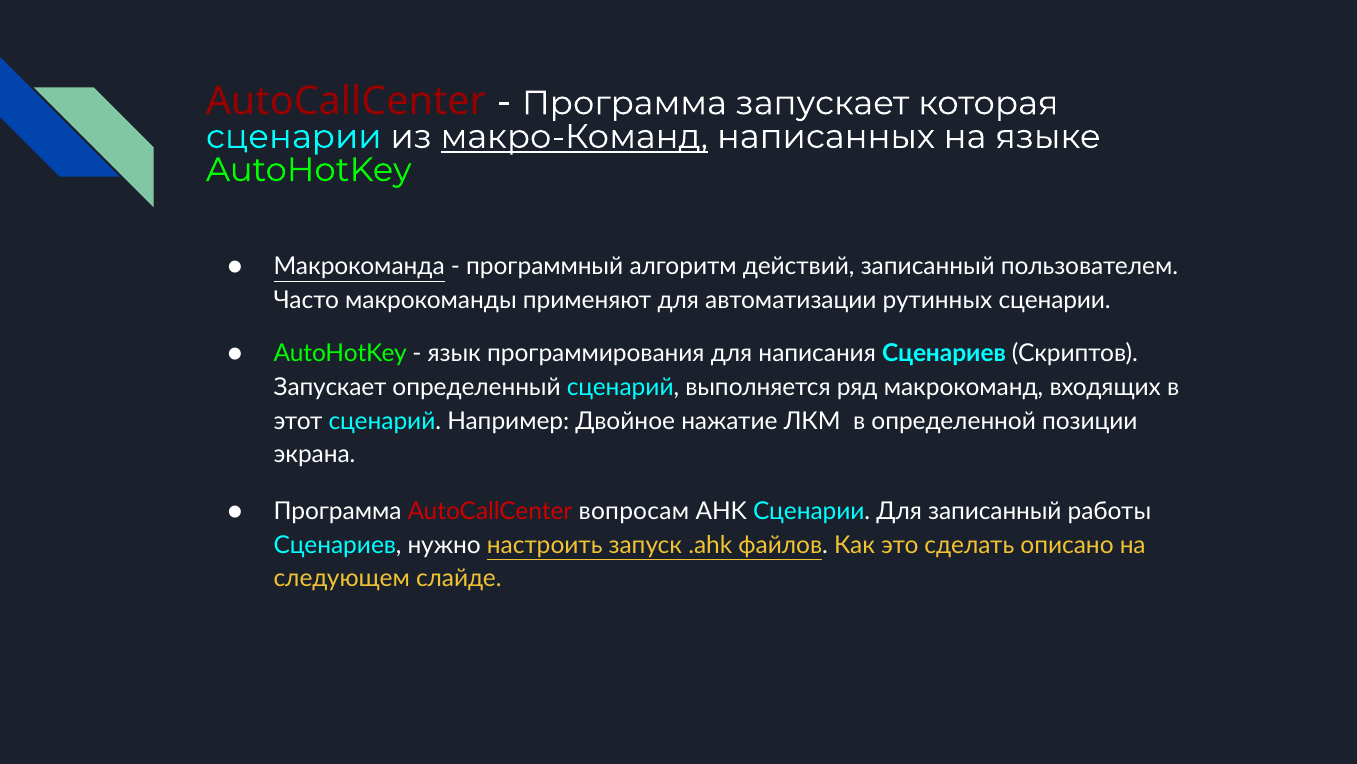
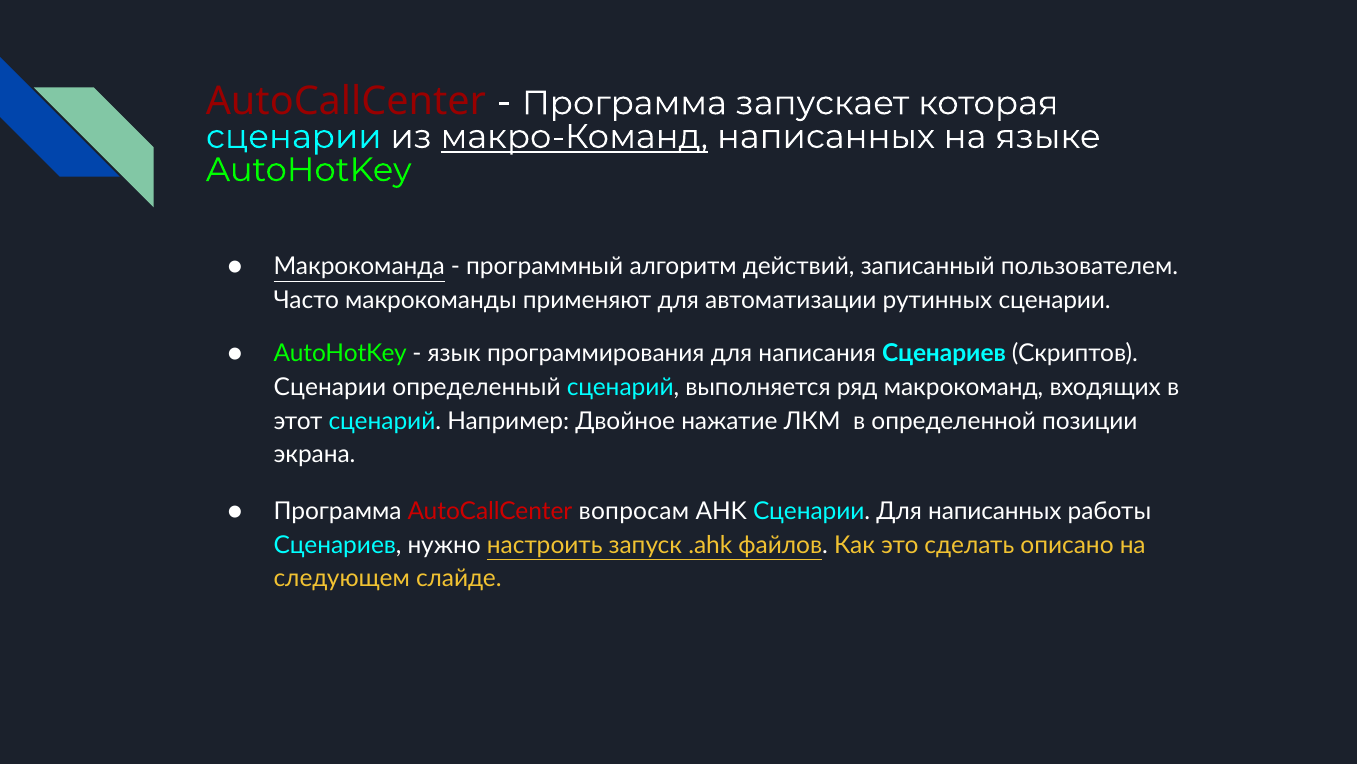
Запускает: Запускает -> Сценарии (330, 387)
Для записанный: записанный -> написанных (995, 511)
